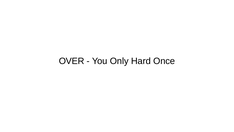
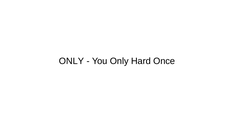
OVER: OVER -> ONLY (71, 61)
